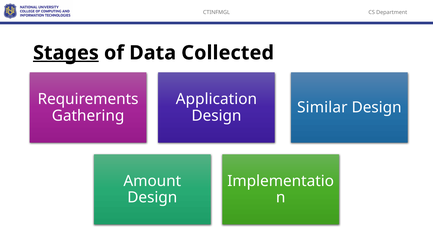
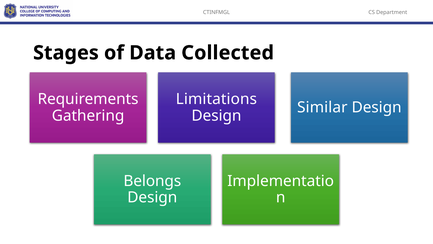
Stages underline: present -> none (66, 53)
Application: Application -> Limitations (216, 99)
Amount: Amount -> Belongs (152, 181)
